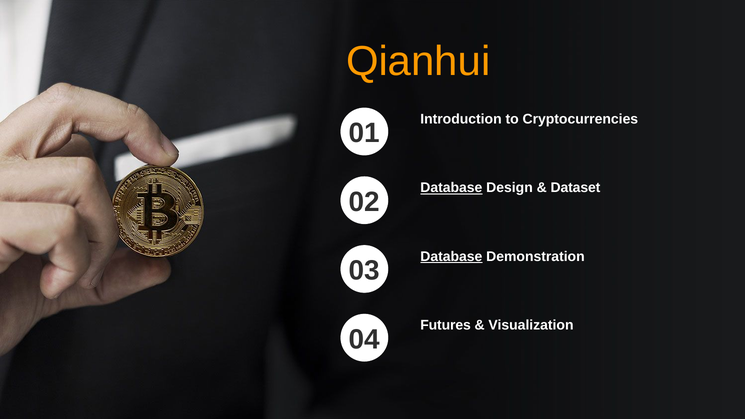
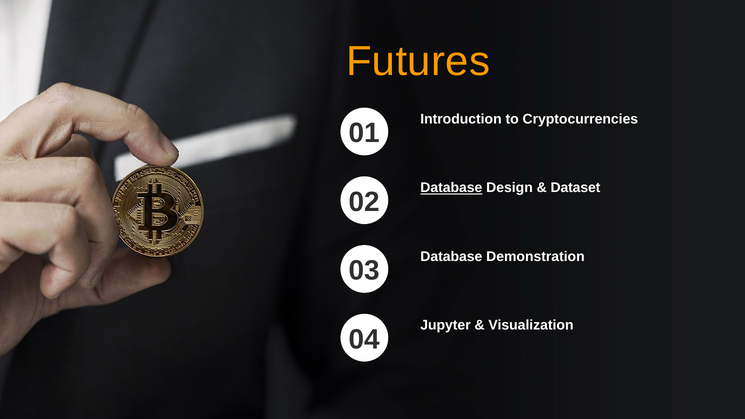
Qianhui: Qianhui -> Futures (418, 61)
Database underline: present -> none (451, 257)
Futures: Futures -> Jupyter (446, 325)
